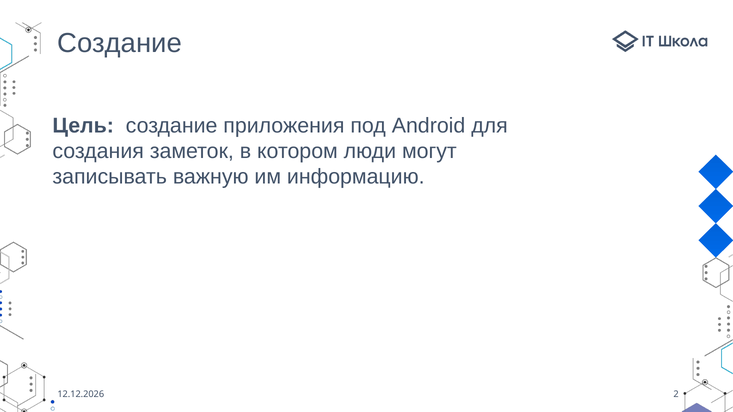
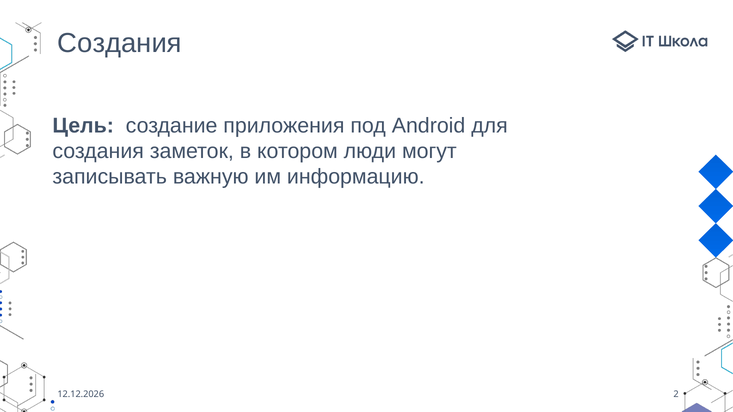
Создание: Создание -> Создания (120, 43)
